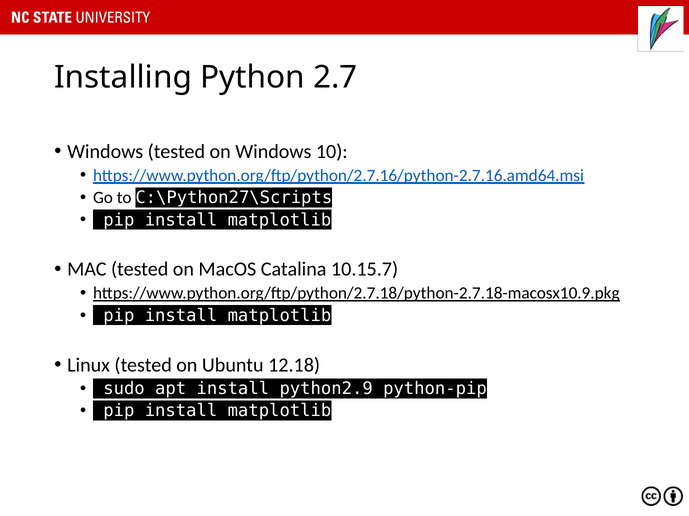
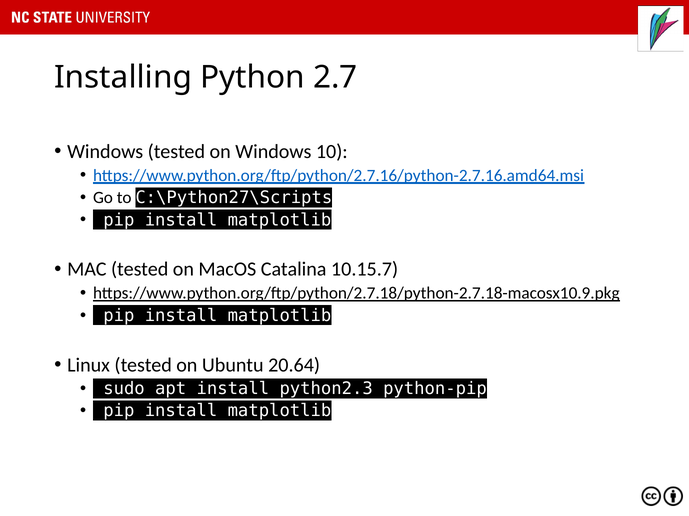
12.18: 12.18 -> 20.64 (294, 365)
python2.9: python2.9 -> python2.3 (326, 389)
